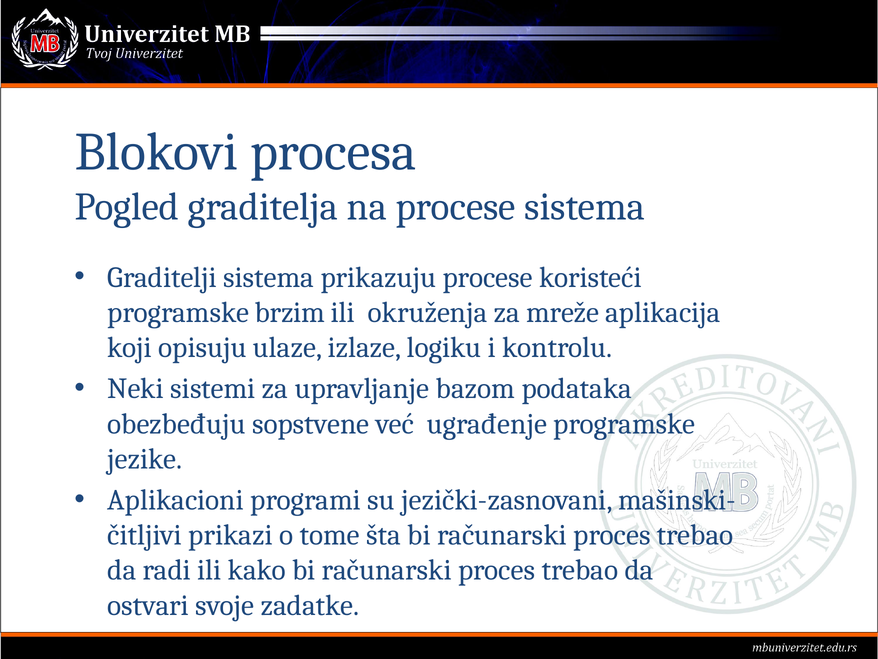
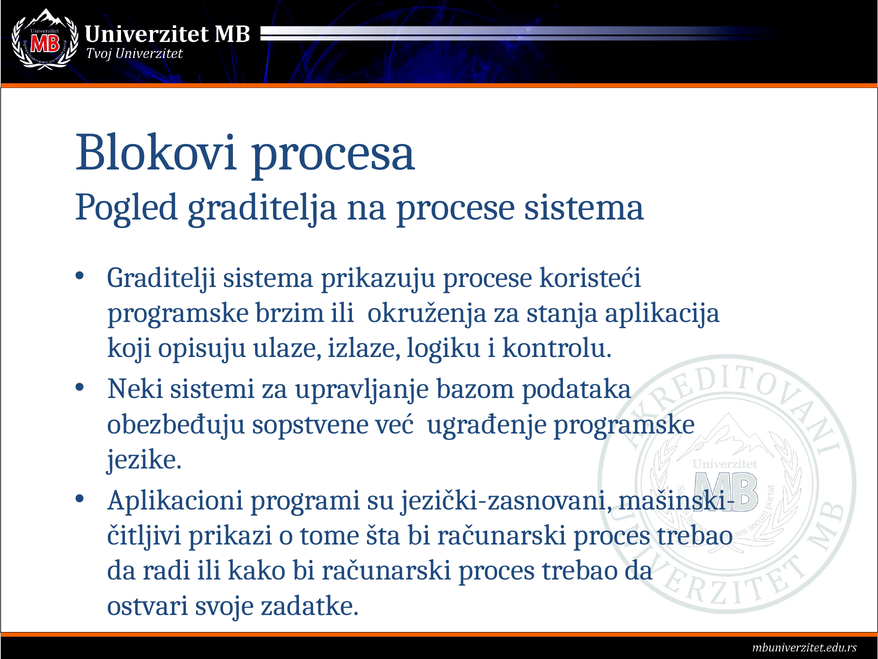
mreže: mreže -> stanja (563, 312)
